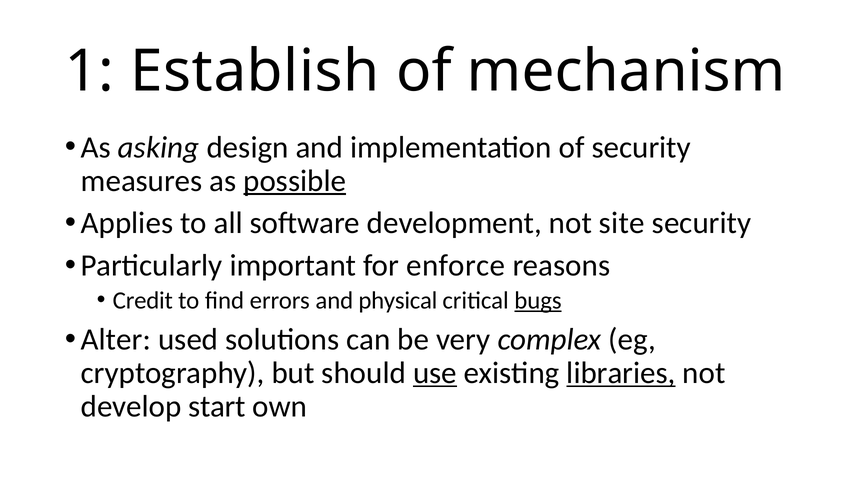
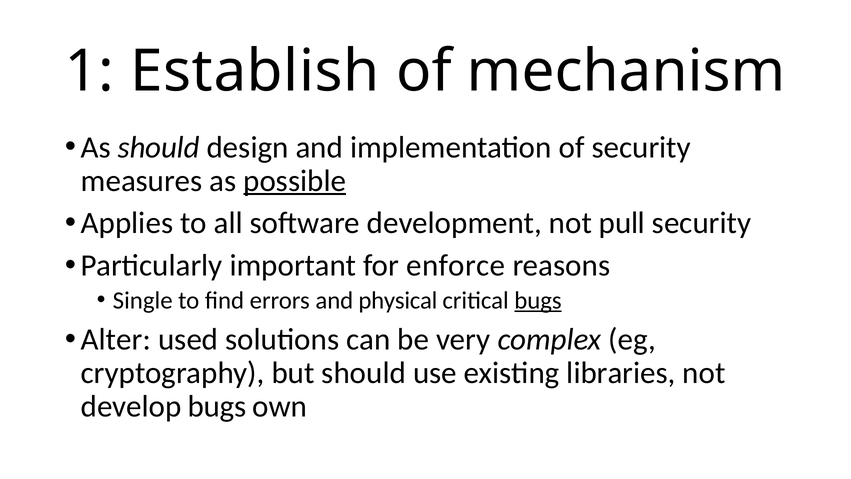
As asking: asking -> should (159, 147)
site: site -> pull (622, 223)
Credit: Credit -> Single (143, 300)
use underline: present -> none (435, 373)
libraries underline: present -> none (621, 373)
develop start: start -> bugs (217, 406)
